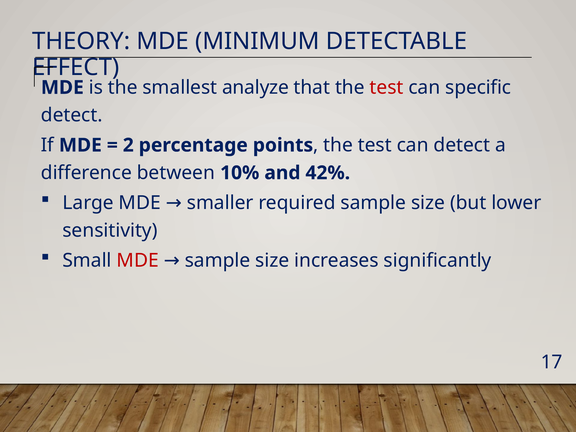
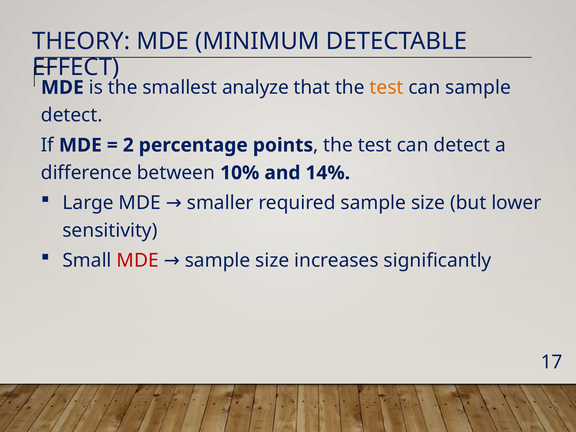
test colour: red -> orange (387, 88)
can specific: specific -> sample (478, 88)
42%: 42% -> 14% (328, 173)
